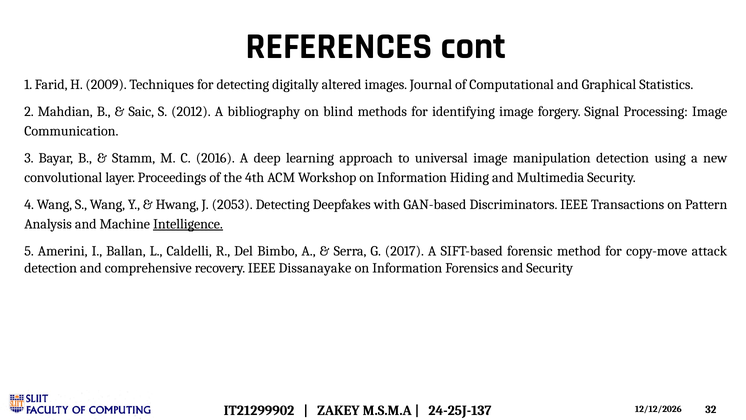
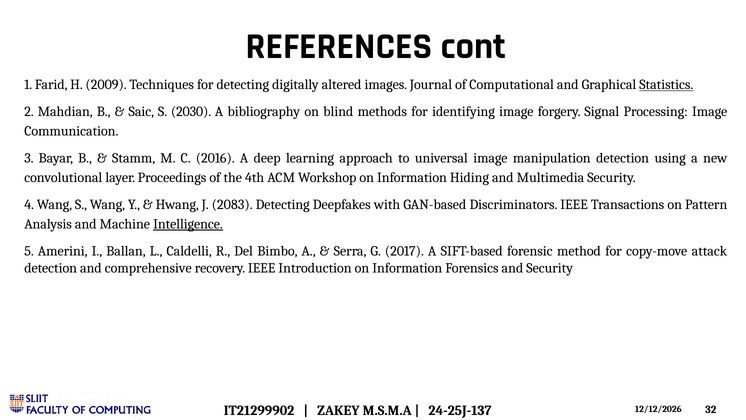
Statistics underline: none -> present (666, 85)
2012: 2012 -> 2030 (191, 112)
2053: 2053 -> 2083 (232, 204)
Dissanayake: Dissanayake -> Introduction (315, 268)
